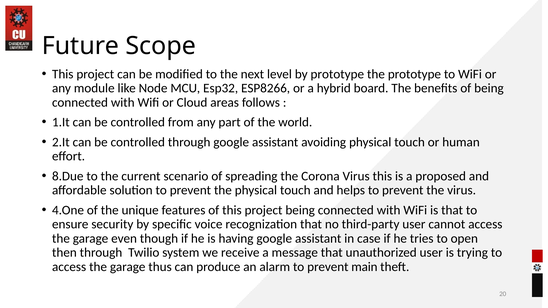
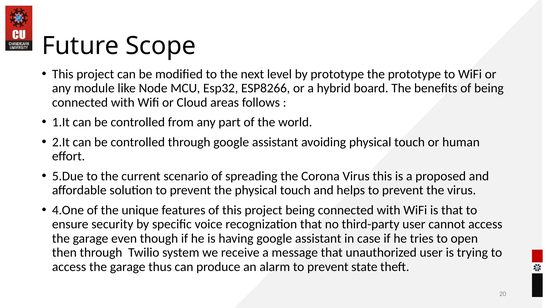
8.Due: 8.Due -> 5.Due (68, 176)
main: main -> state (364, 267)
